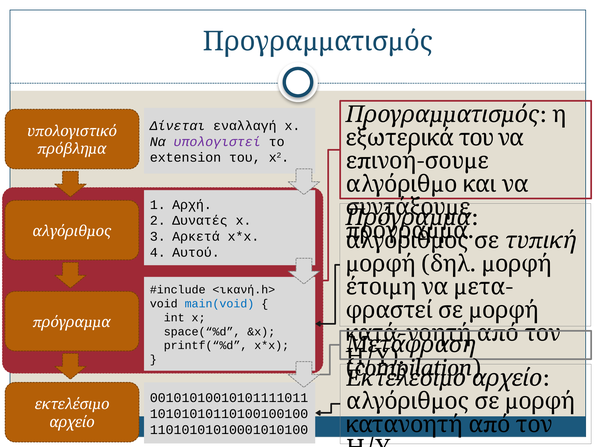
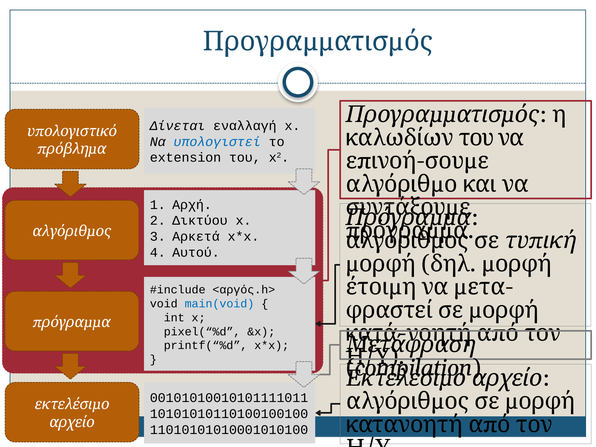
εξωτερικά: εξωτερικά -> καλωδίων (400, 138)
υπολογιστεί colour: purple -> blue (217, 142)
Δυνατές: Δυνατές -> Δικτύου (200, 221)
<ικανή.h>: <ικανή.h> -> <αργός.h> (244, 290)
space(“%d: space(“%d -> pixel(“%d (202, 332)
